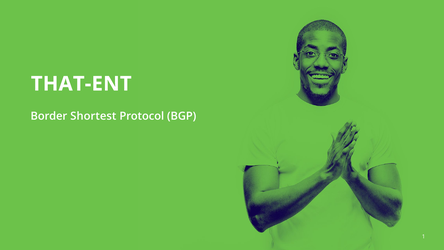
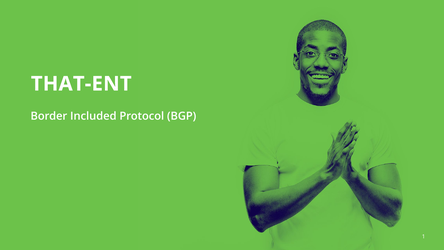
Shortest: Shortest -> Included (93, 116)
